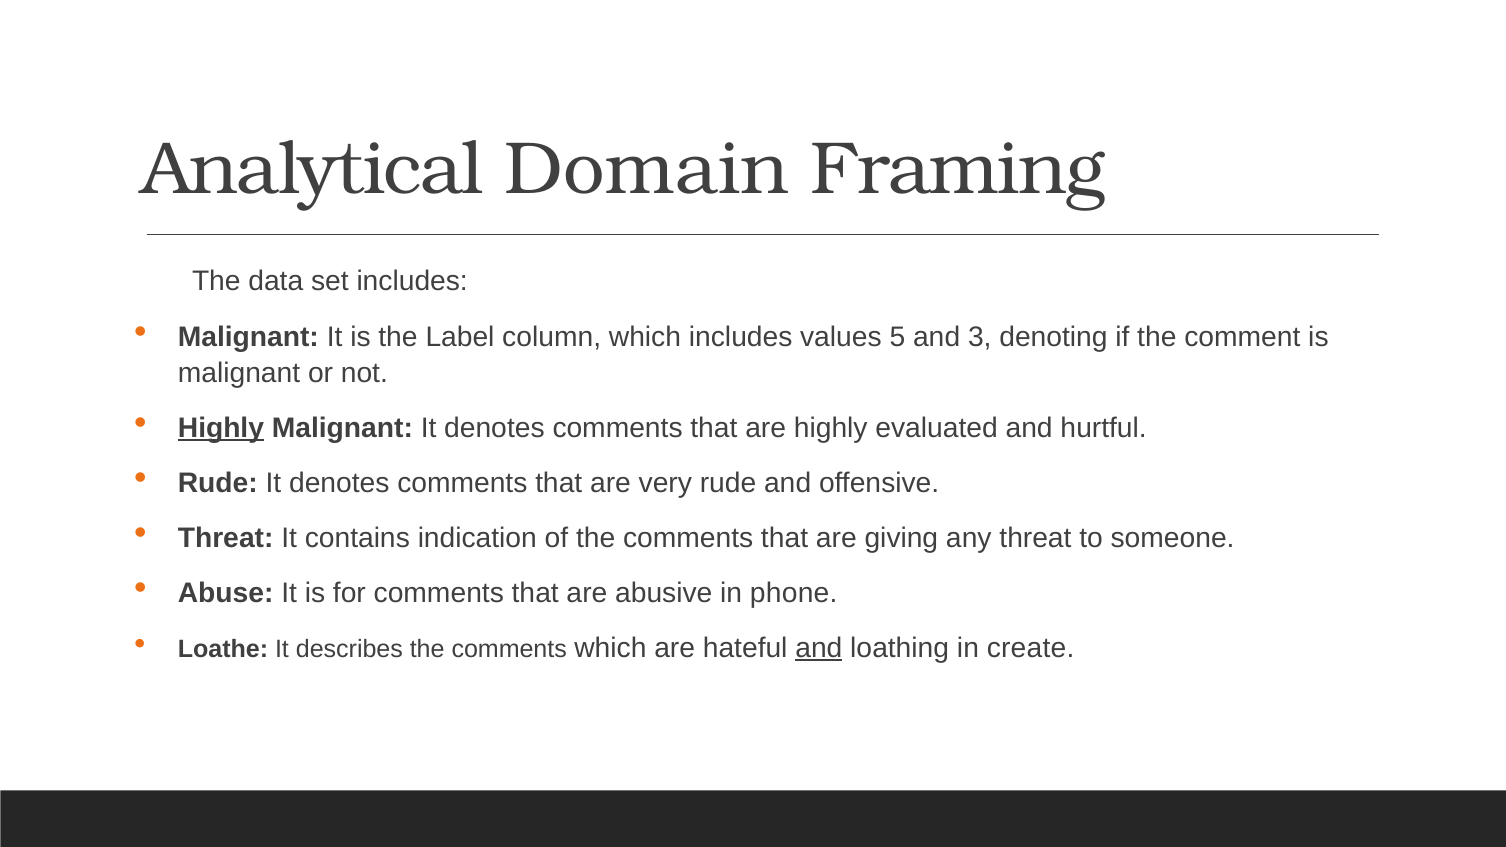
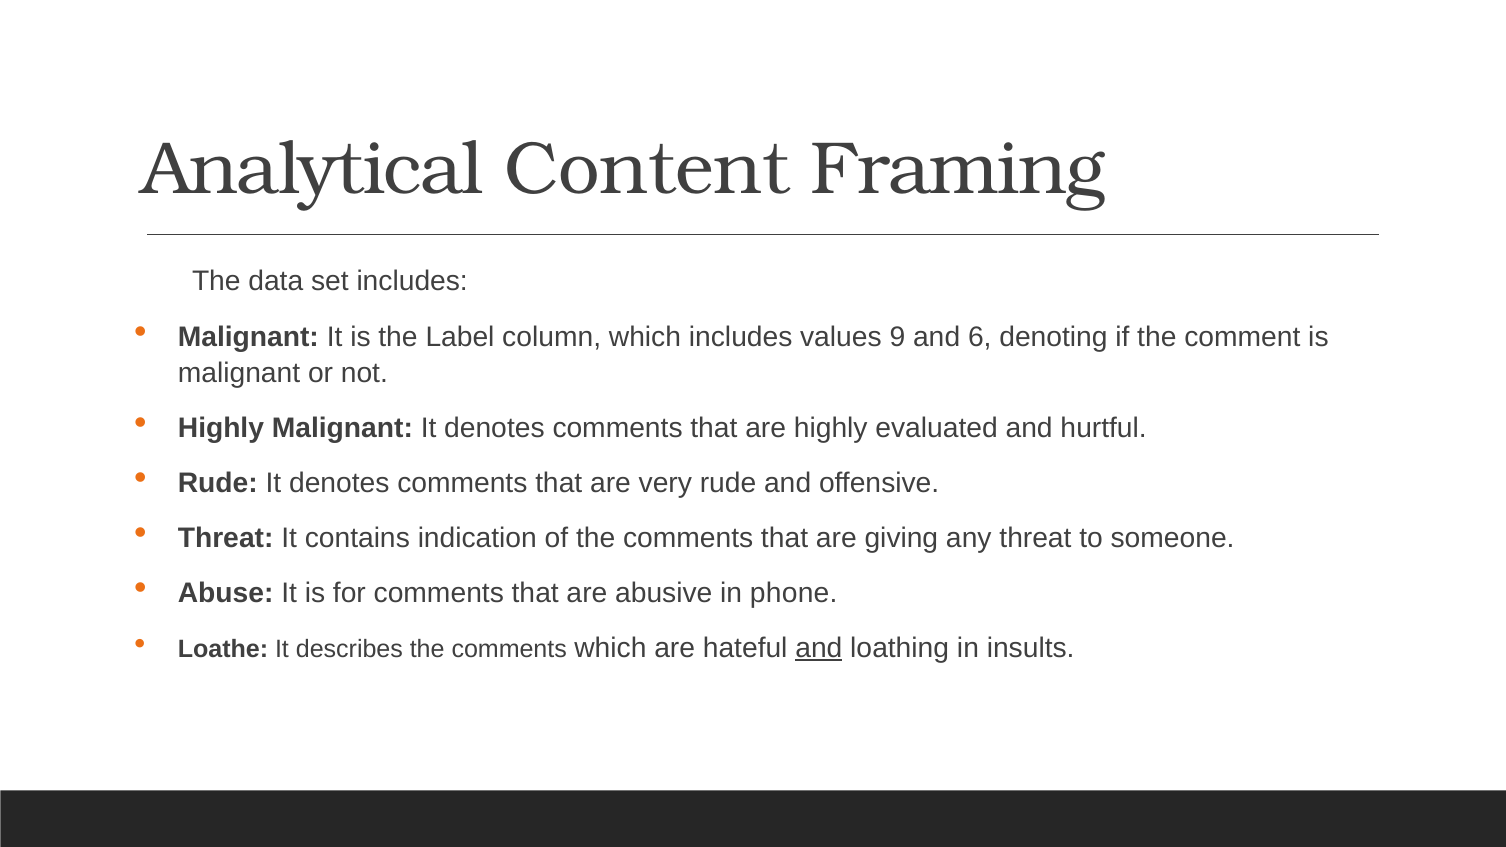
Domain: Domain -> Content (647, 169)
5: 5 -> 9 (897, 337)
3: 3 -> 6 (980, 337)
Highly underline: present -> none (221, 428)
create: create -> insults (1031, 648)
